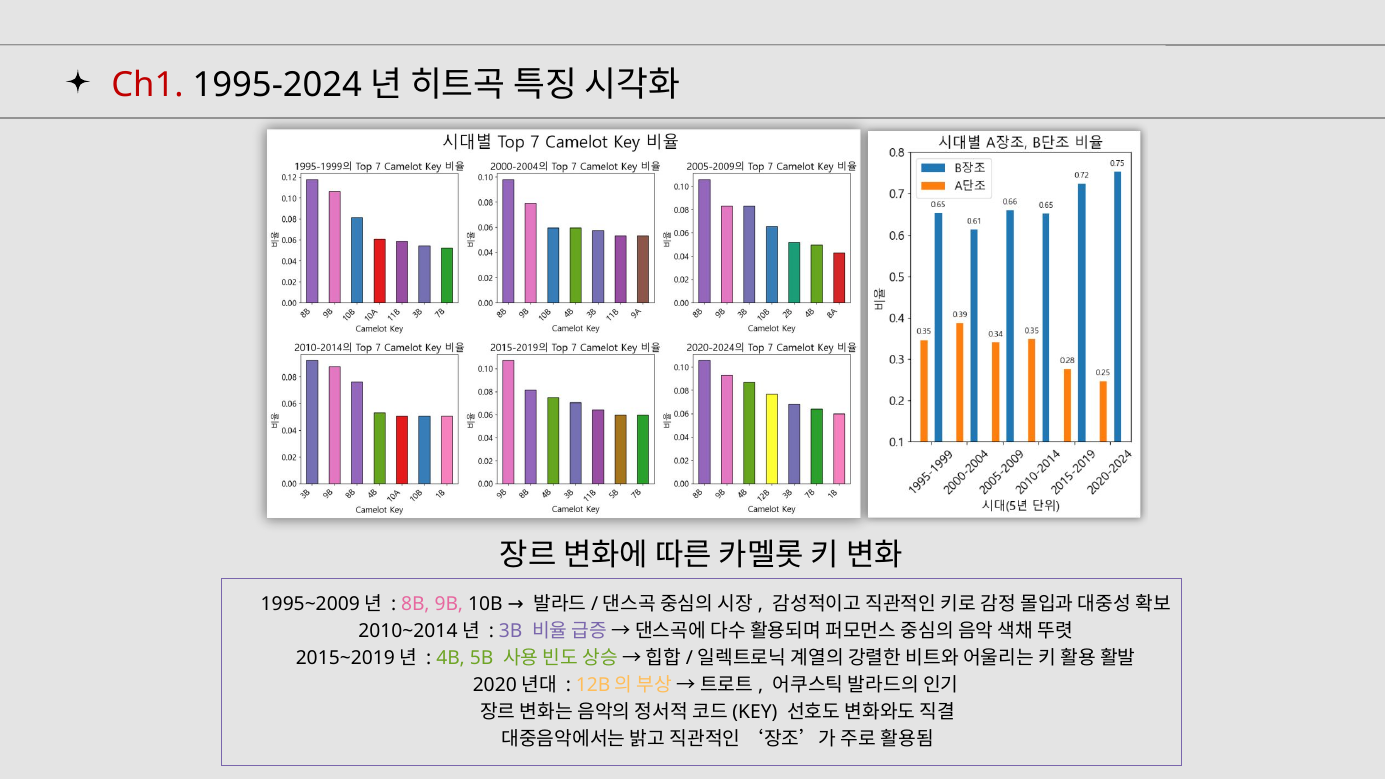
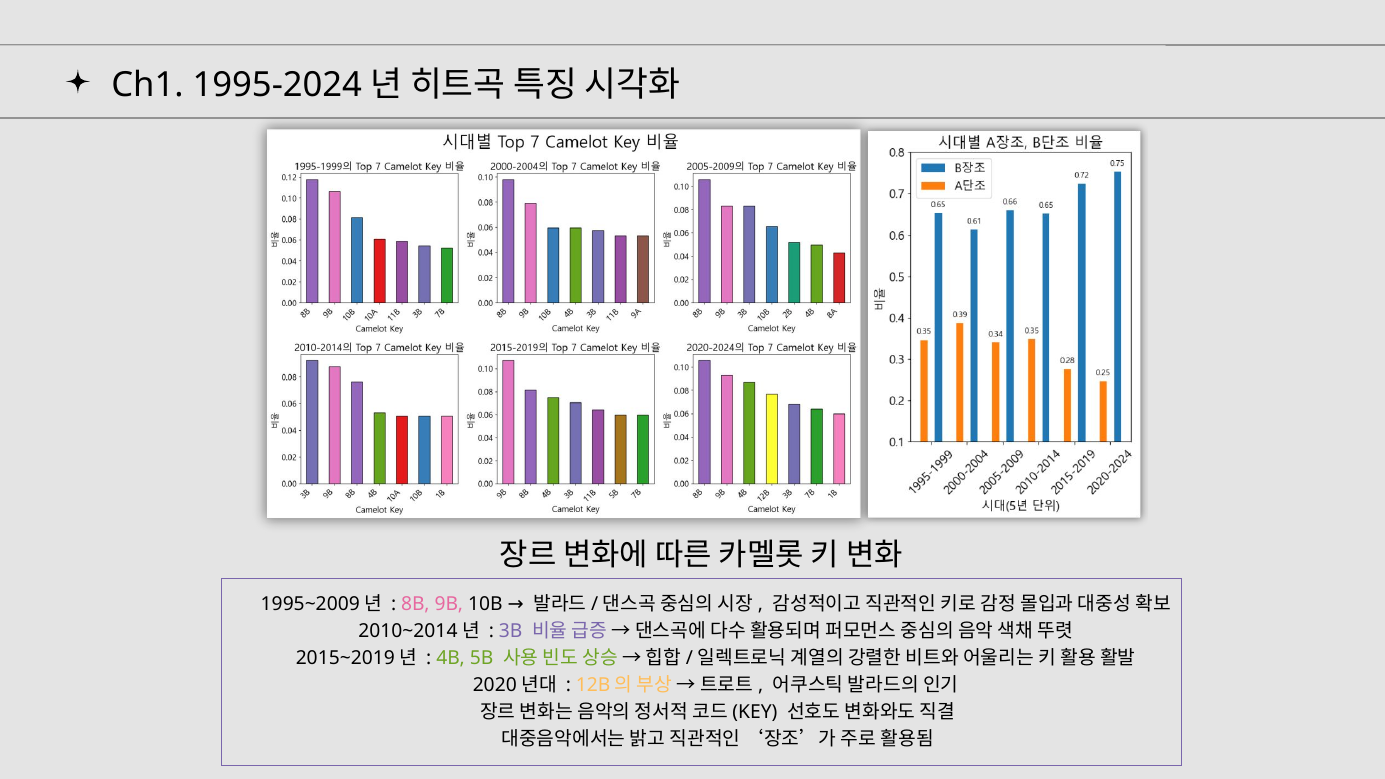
Ch1 colour: red -> black (147, 85)
